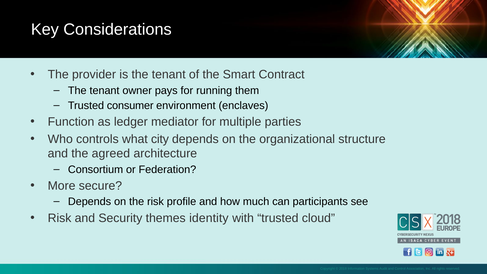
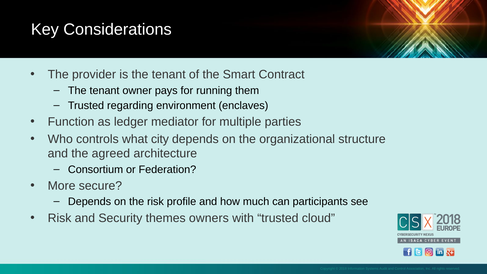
consumer: consumer -> regarding (130, 106)
identity: identity -> owners (209, 218)
